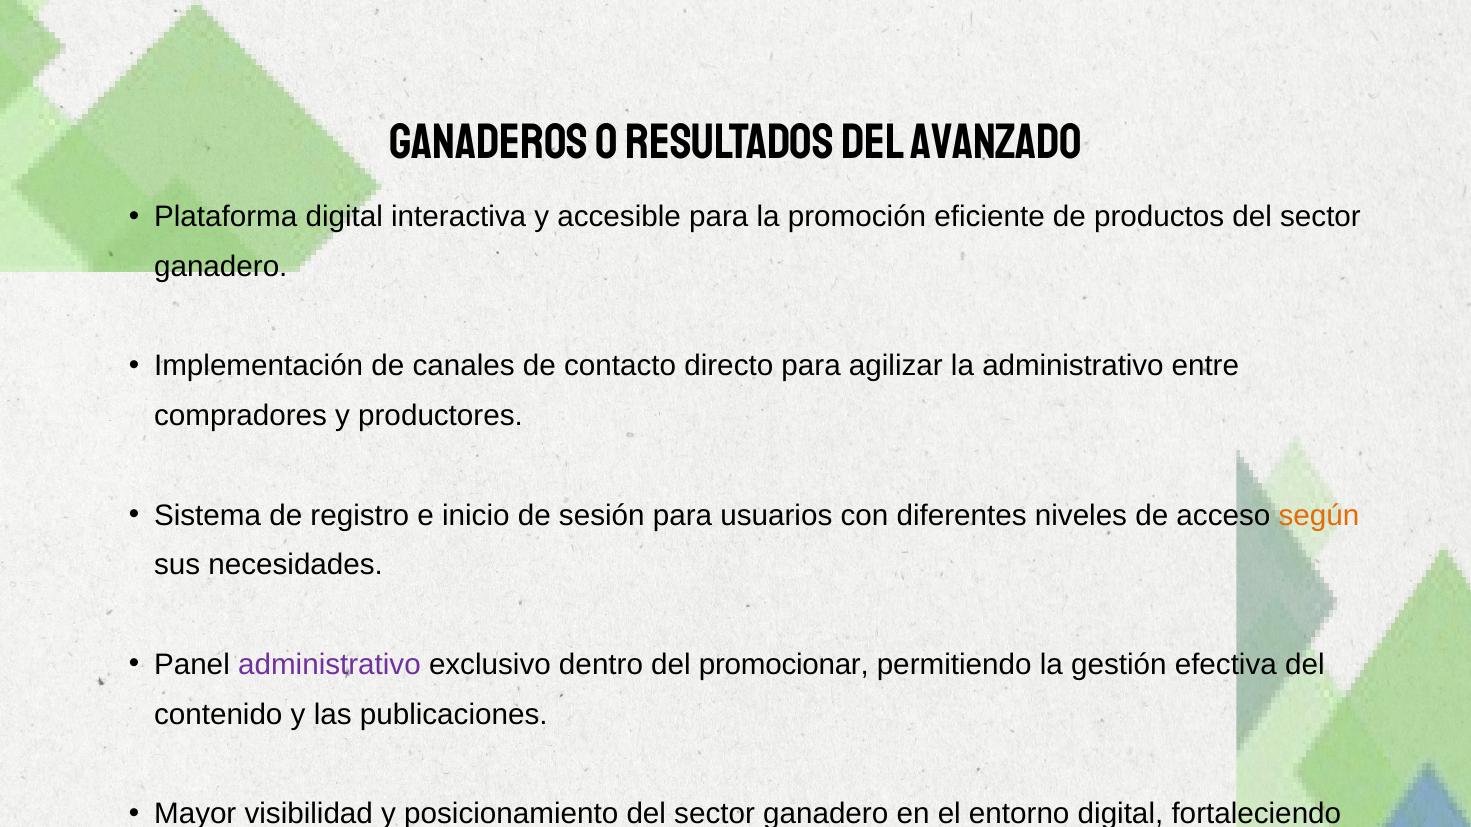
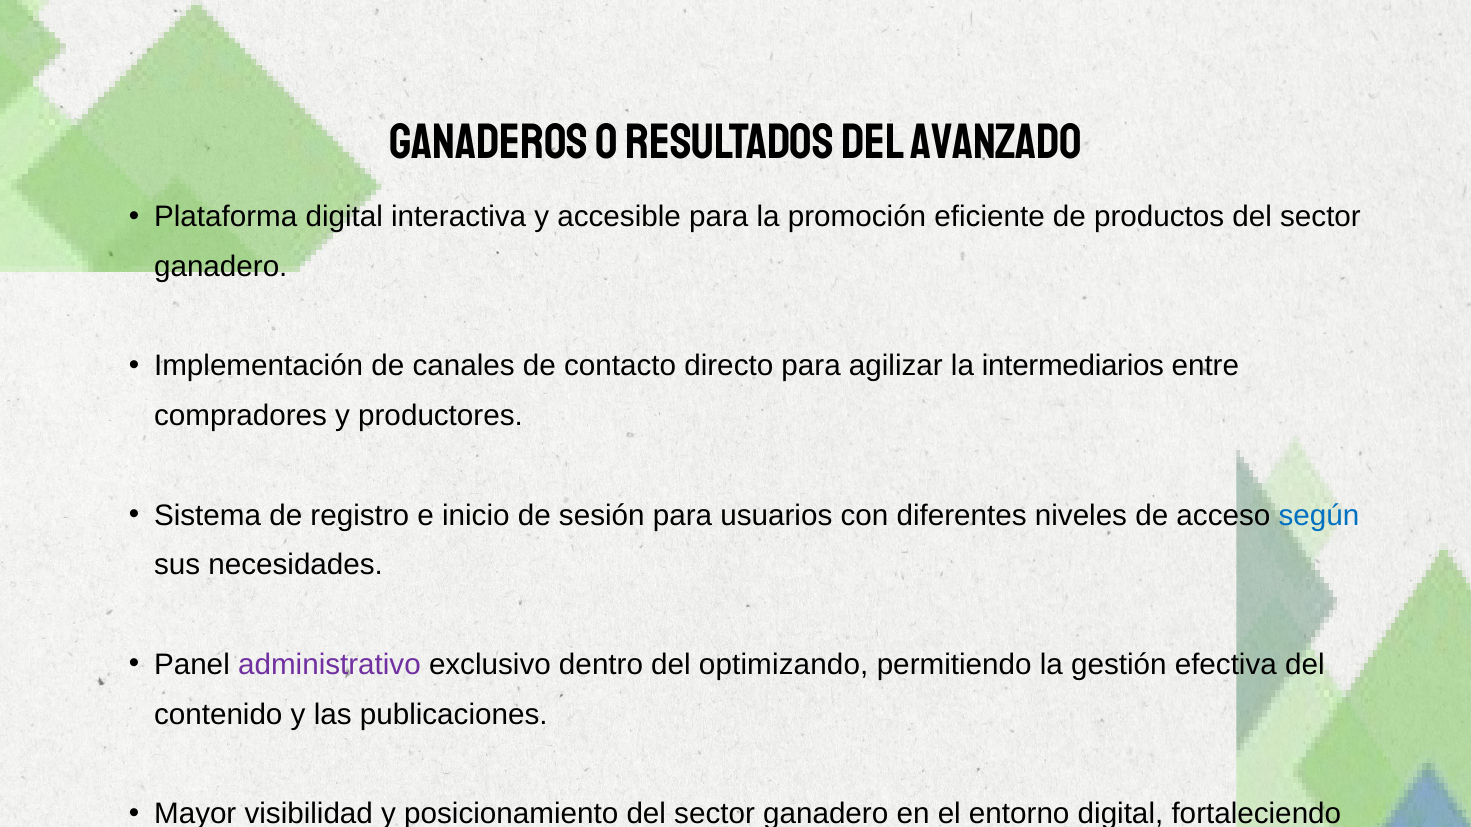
la administrativo: administrativo -> intermediarios (1073, 366)
según colour: orange -> blue (1319, 516)
promocionar: promocionar -> optimizando (784, 665)
